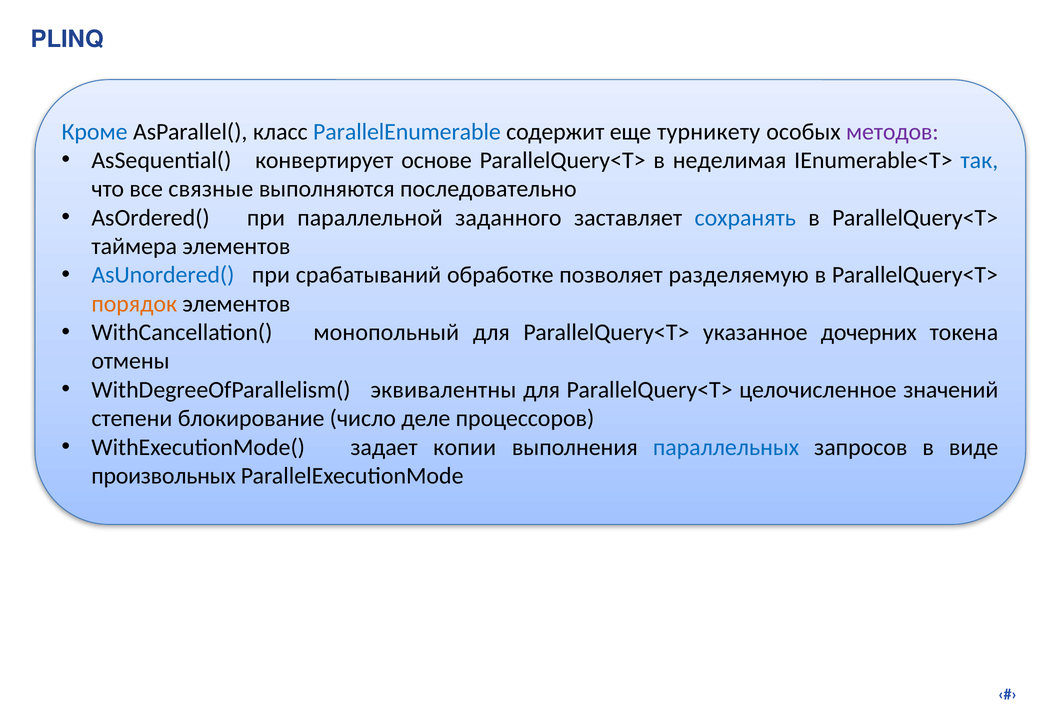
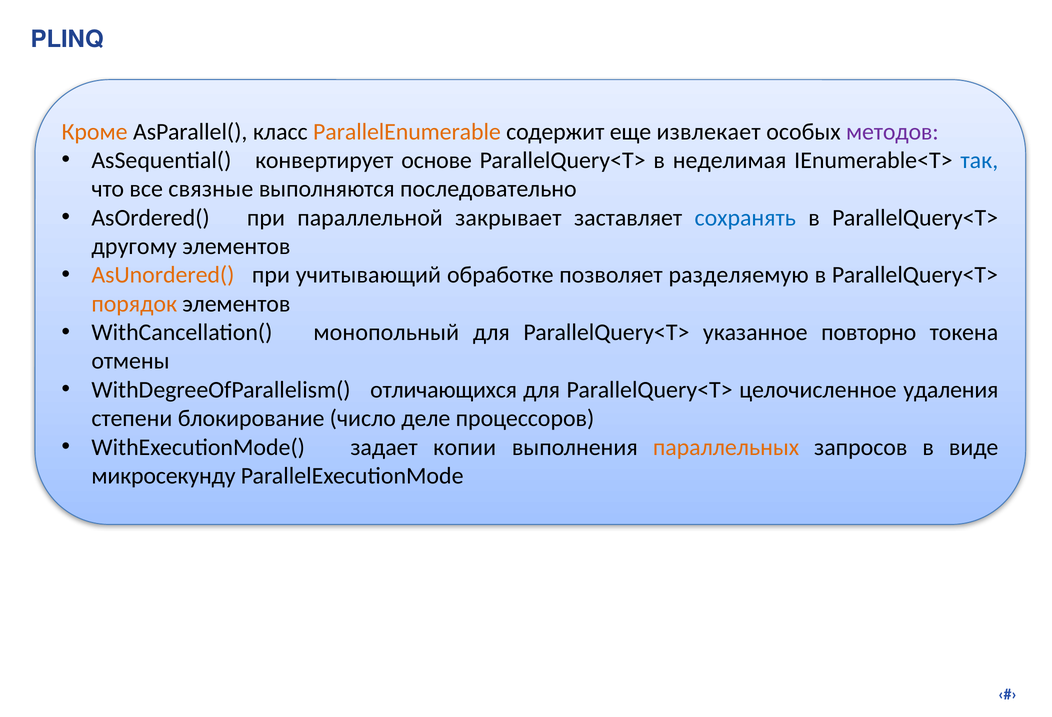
Кроме colour: blue -> orange (95, 132)
ParallelEnumerable colour: blue -> orange (407, 132)
турникету: турникету -> извлекает (709, 132)
заданного: заданного -> закрывает (508, 218)
таймера: таймера -> другому (134, 246)
AsUnordered( colour: blue -> orange (163, 275)
срабатываний: срабатываний -> учитывающий (368, 275)
дочерних: дочерних -> повторно (869, 333)
эквивалентны: эквивалентны -> отличающихся (444, 390)
значений: значений -> удаления (951, 390)
параллельных colour: blue -> orange (726, 447)
произвольных: произвольных -> микросекунду (164, 476)
